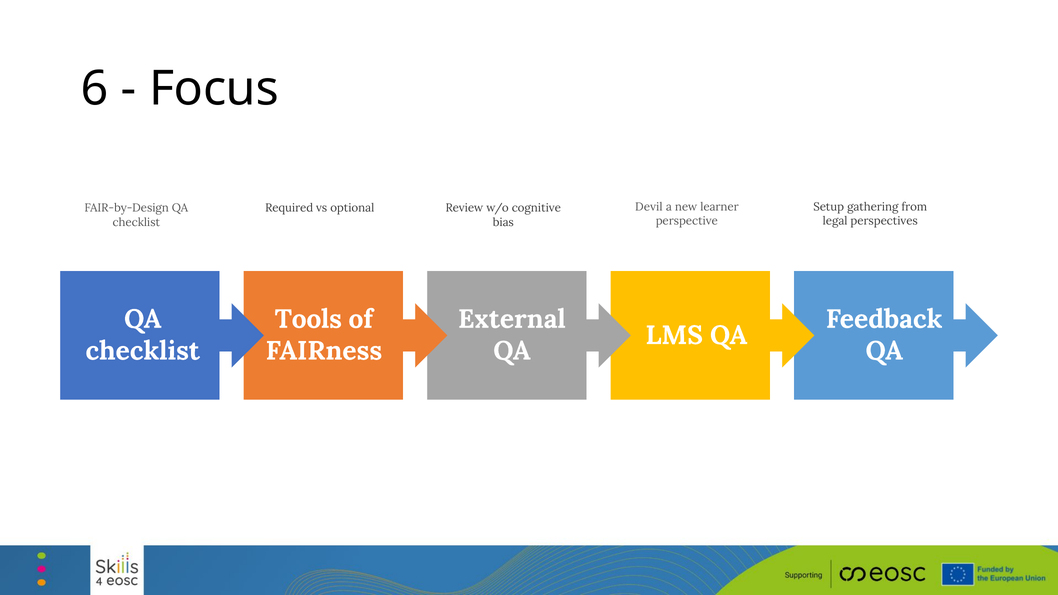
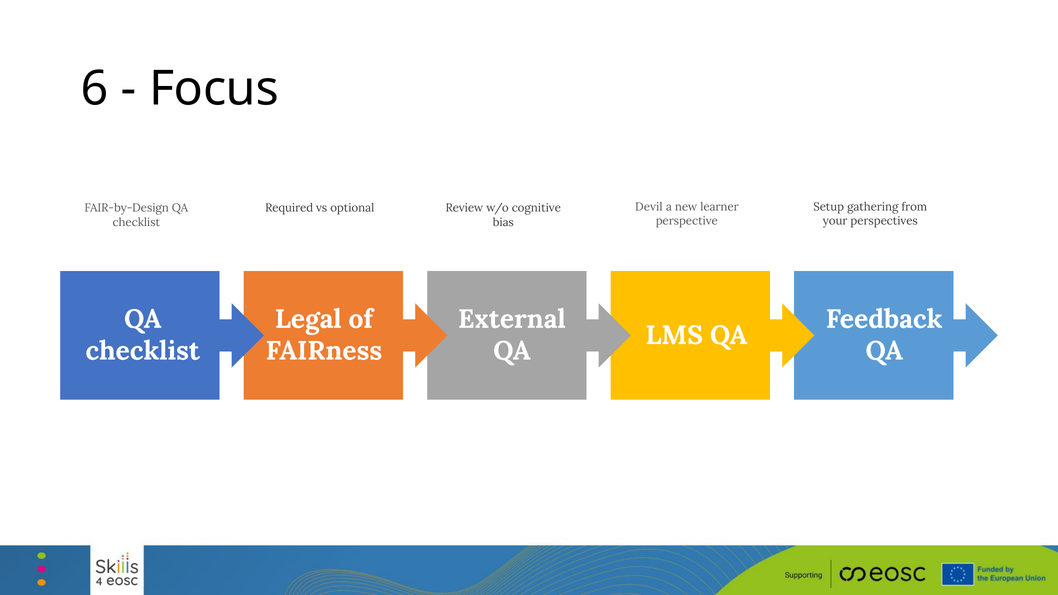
legal: legal -> your (835, 221)
Tools: Tools -> Legal (308, 319)
